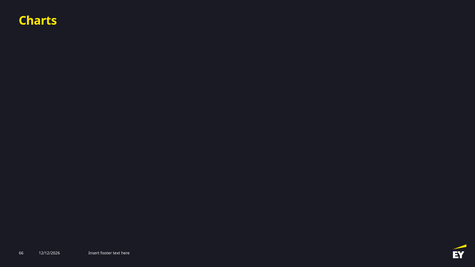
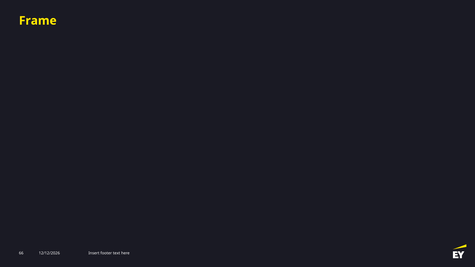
Charts: Charts -> Frame (38, 21)
